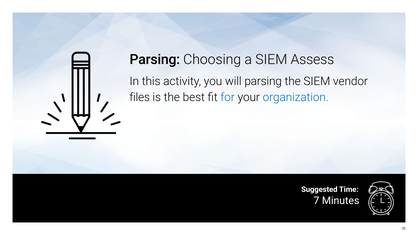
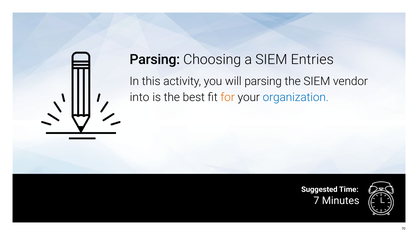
Assess: Assess -> Entries (312, 60)
files: files -> into (140, 97)
for colour: blue -> orange (228, 97)
